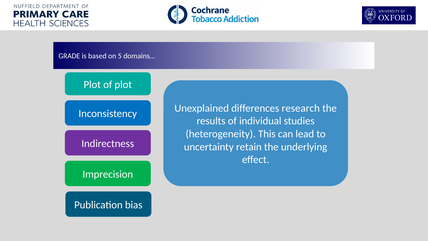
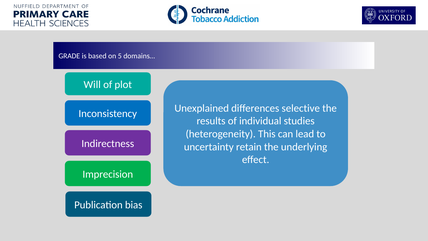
Plot: Plot -> Will (92, 84)
research: research -> selective (301, 108)
